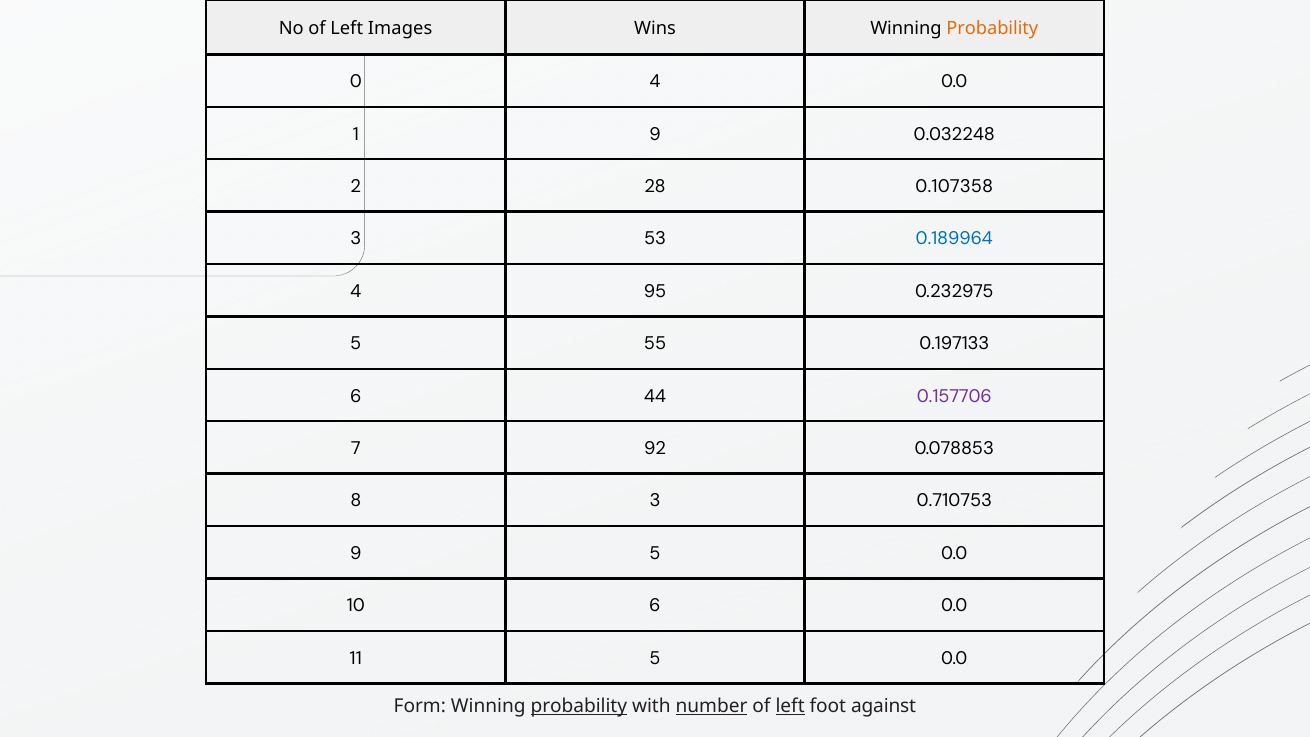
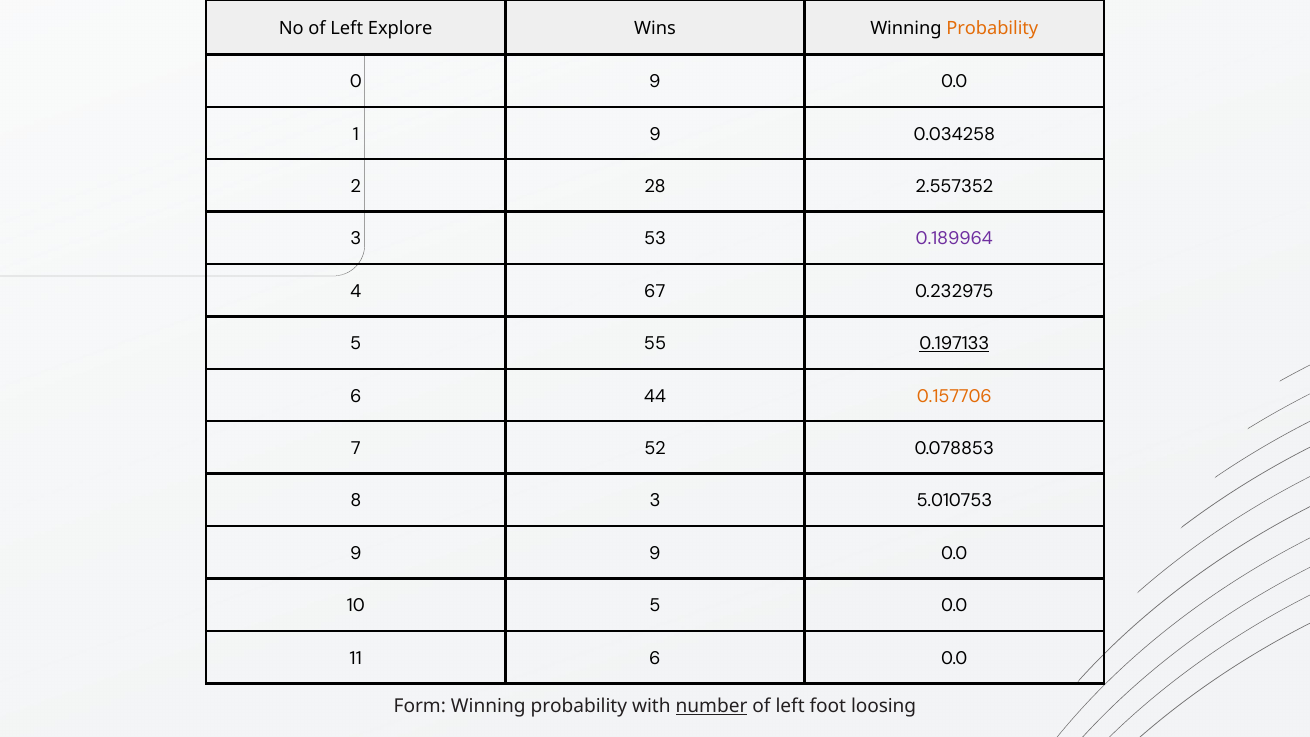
Images: Images -> Explore (400, 29)
0 4: 4 -> 9 (655, 82)
0.032248: 0.032248 -> 0.034258 (954, 134)
0.107358: 0.107358 -> 2.557352 (954, 186)
0.189964 colour: blue -> purple (954, 239)
95: 95 -> 67 (655, 291)
0.197133 underline: none -> present (954, 344)
0.157706 colour: purple -> orange (954, 396)
92: 92 -> 52 (655, 448)
0.710753: 0.710753 -> 5.010753 (954, 501)
9 5: 5 -> 9 (655, 553)
10 6: 6 -> 5 (655, 606)
11 5: 5 -> 6 (655, 658)
probability underline: present -> none (579, 706)
left underline: present -> none (790, 706)
against: against -> loosing (884, 706)
